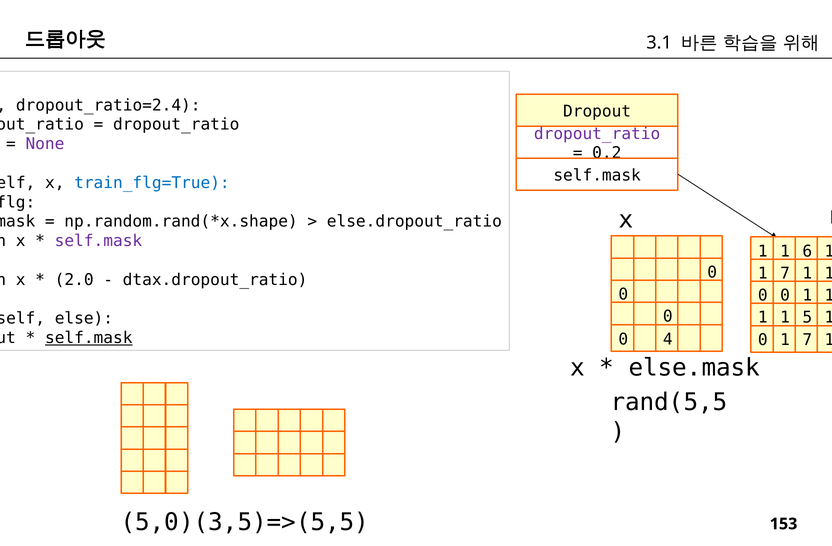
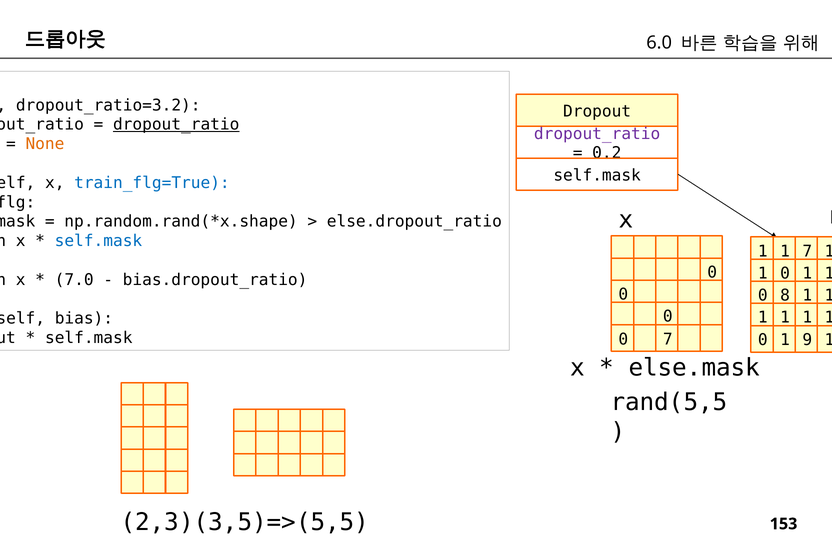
3.1: 3.1 -> 6.0 (659, 43)
dropout_ratio=2.4: dropout_ratio=2.4 -> dropout_ratio=3.2 (108, 105)
dropout_ratio underline: none -> present (176, 125)
None colour: purple -> orange (45, 144)
self.mask colour: purple -> blue (98, 241)
1 6: 6 -> 7 (807, 251)
7: 7 -> 0 (785, 274)
2.0: 2.0 -> 7.0 (74, 280)
dtax.dropout_ratio: dtax.dropout_ratio -> bias.dropout_ratio (215, 280)
0: 0 -> 8 (785, 296)
5: 5 -> 1 (807, 318)
else: else -> bias (84, 319)
self.mask underline: present -> none (89, 338)
0 4: 4 -> 7 (668, 340)
0 1 7: 7 -> 9 (807, 340)
5,0)(3,5)=>(5,5: 5,0)(3,5)=>(5,5 -> 2,3)(3,5)=>(5,5 (245, 523)
